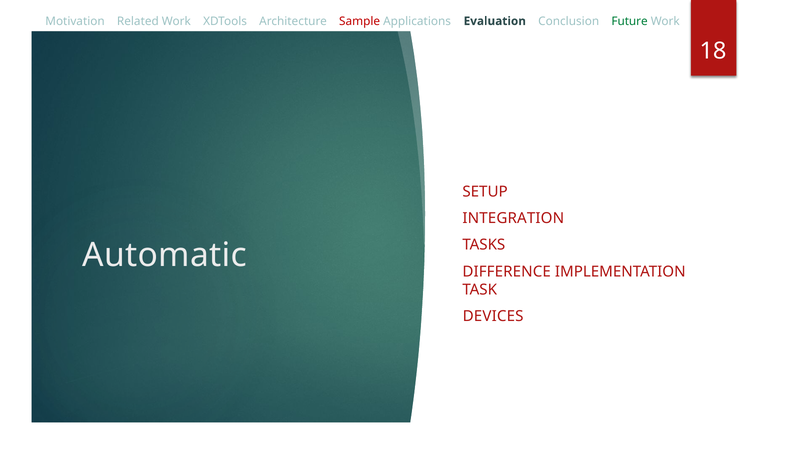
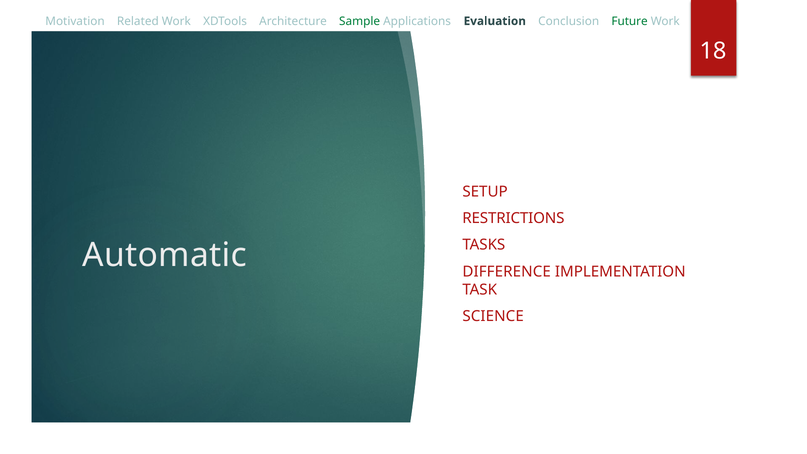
Sample colour: red -> green (360, 21)
INTEGRATION: INTEGRATION -> RESTRICTIONS (513, 218)
DEVICES: DEVICES -> SCIENCE (493, 316)
